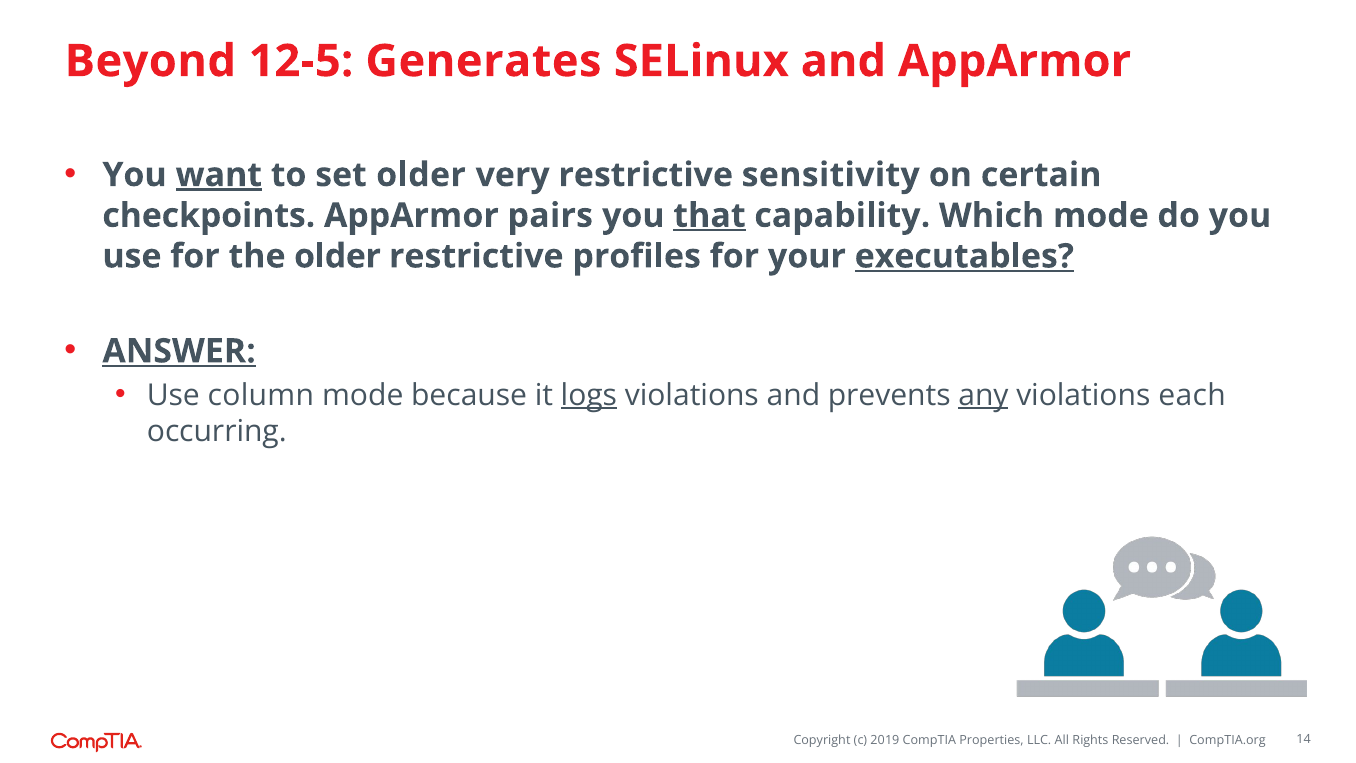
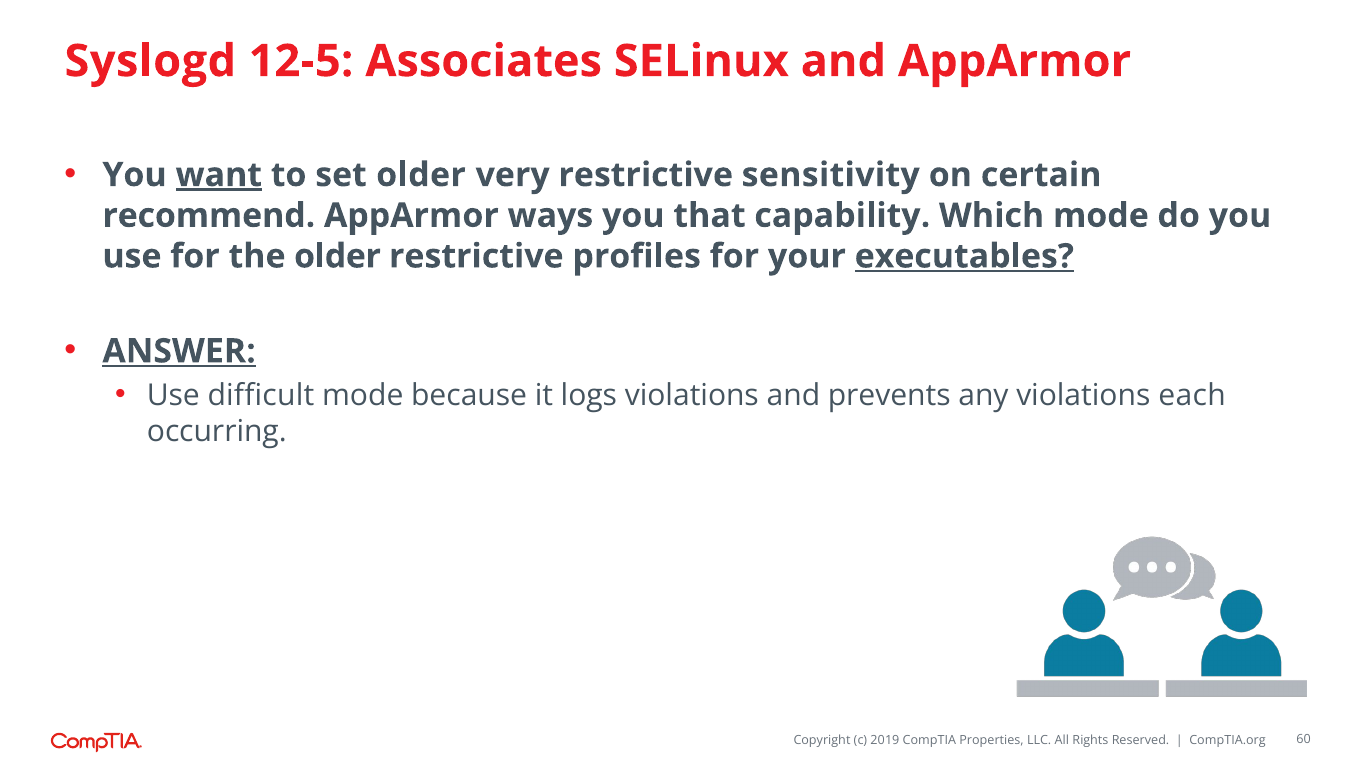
Beyond: Beyond -> Syslogd (150, 61)
Generates: Generates -> Associates (484, 61)
checkpoints: checkpoints -> recommend (209, 216)
pairs: pairs -> ways (550, 216)
that underline: present -> none (709, 216)
column: column -> difficult (261, 395)
logs underline: present -> none (589, 395)
any underline: present -> none (983, 395)
14: 14 -> 60 (1304, 739)
